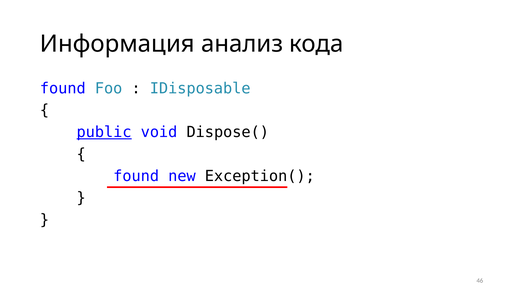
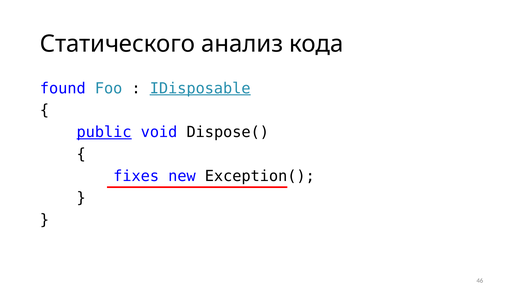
Информация: Информация -> Статического (117, 44)
IDisposable underline: none -> present (200, 88)
found: found -> fixes (136, 176)
